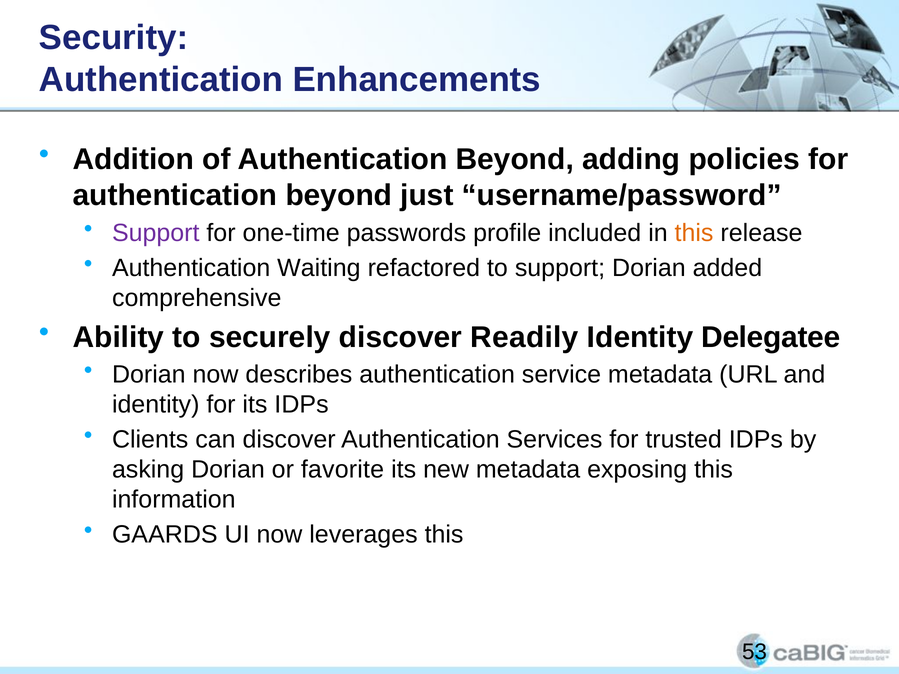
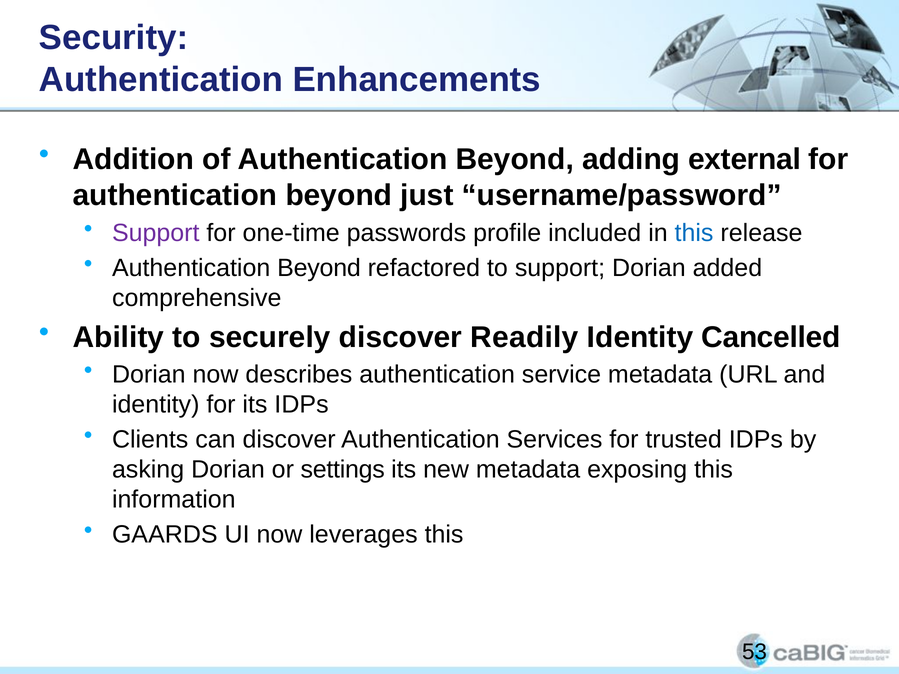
policies: policies -> external (745, 159)
this colour: orange -> blue (694, 233)
Waiting: Waiting -> Beyond (319, 268)
Delegatee: Delegatee -> Cancelled (771, 337)
favorite: favorite -> settings (343, 470)
